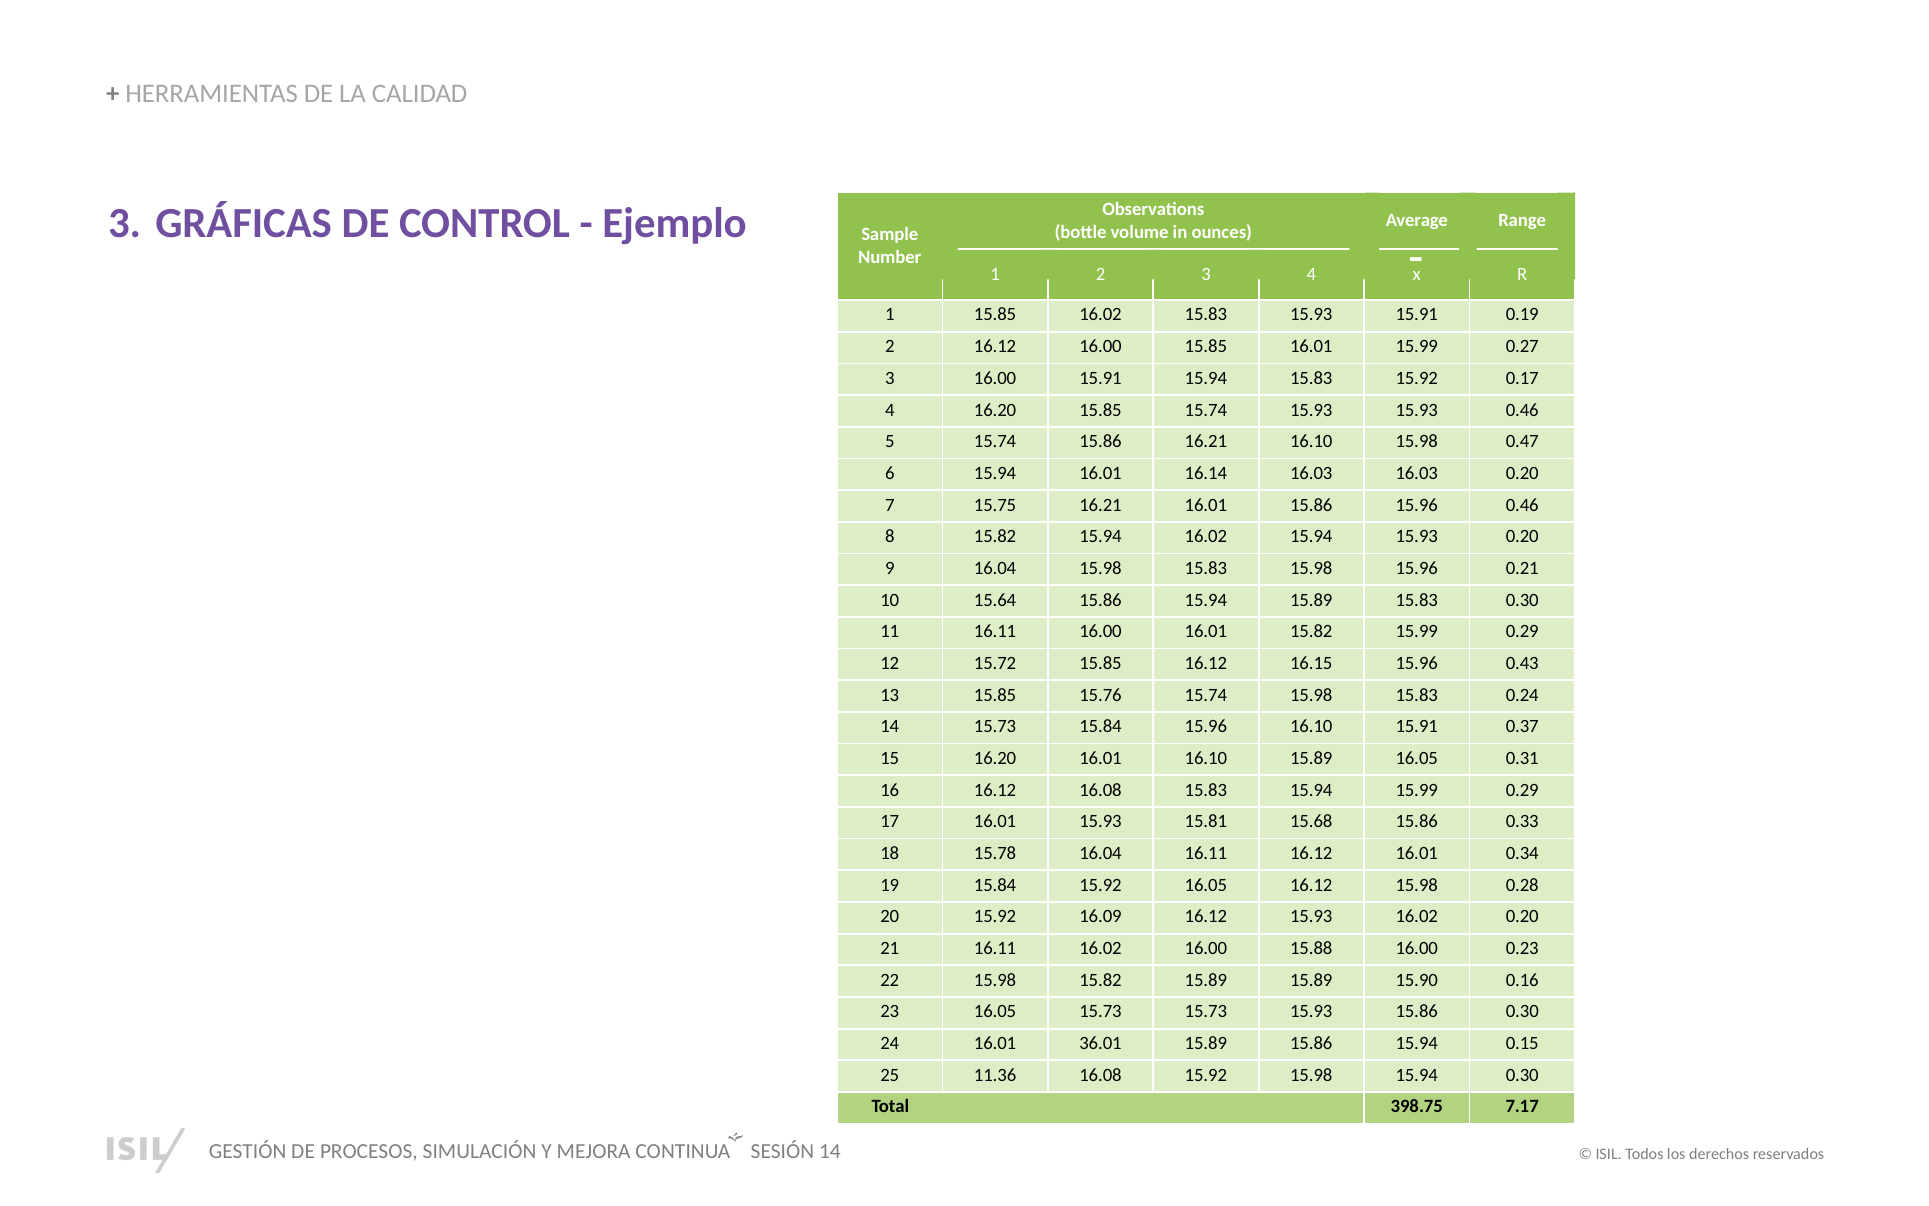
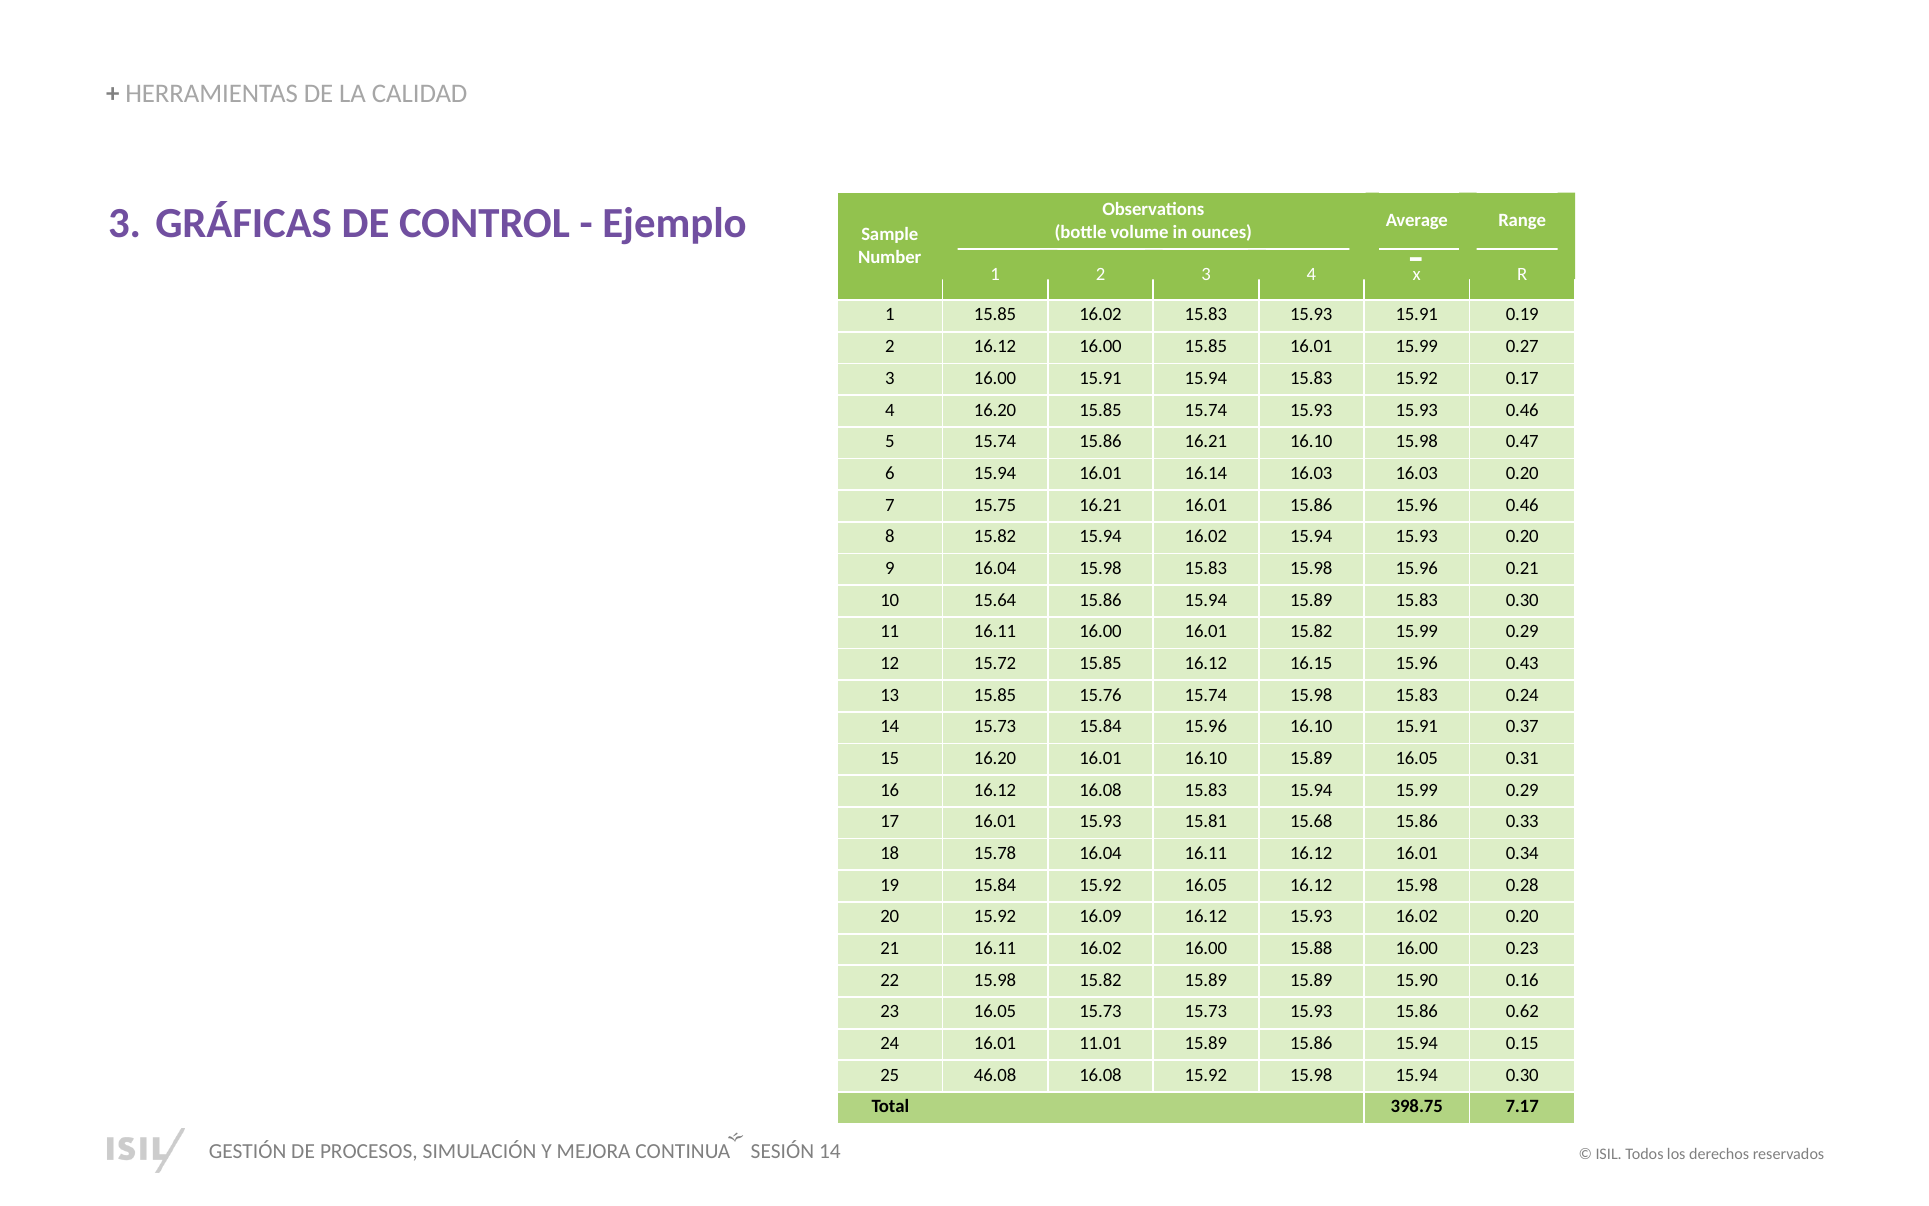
15.86 0.30: 0.30 -> 0.62 (1522, 1011)
36.01: 36.01 -> 11.01 (1101, 1043)
11.36: 11.36 -> 46.08 (995, 1075)
